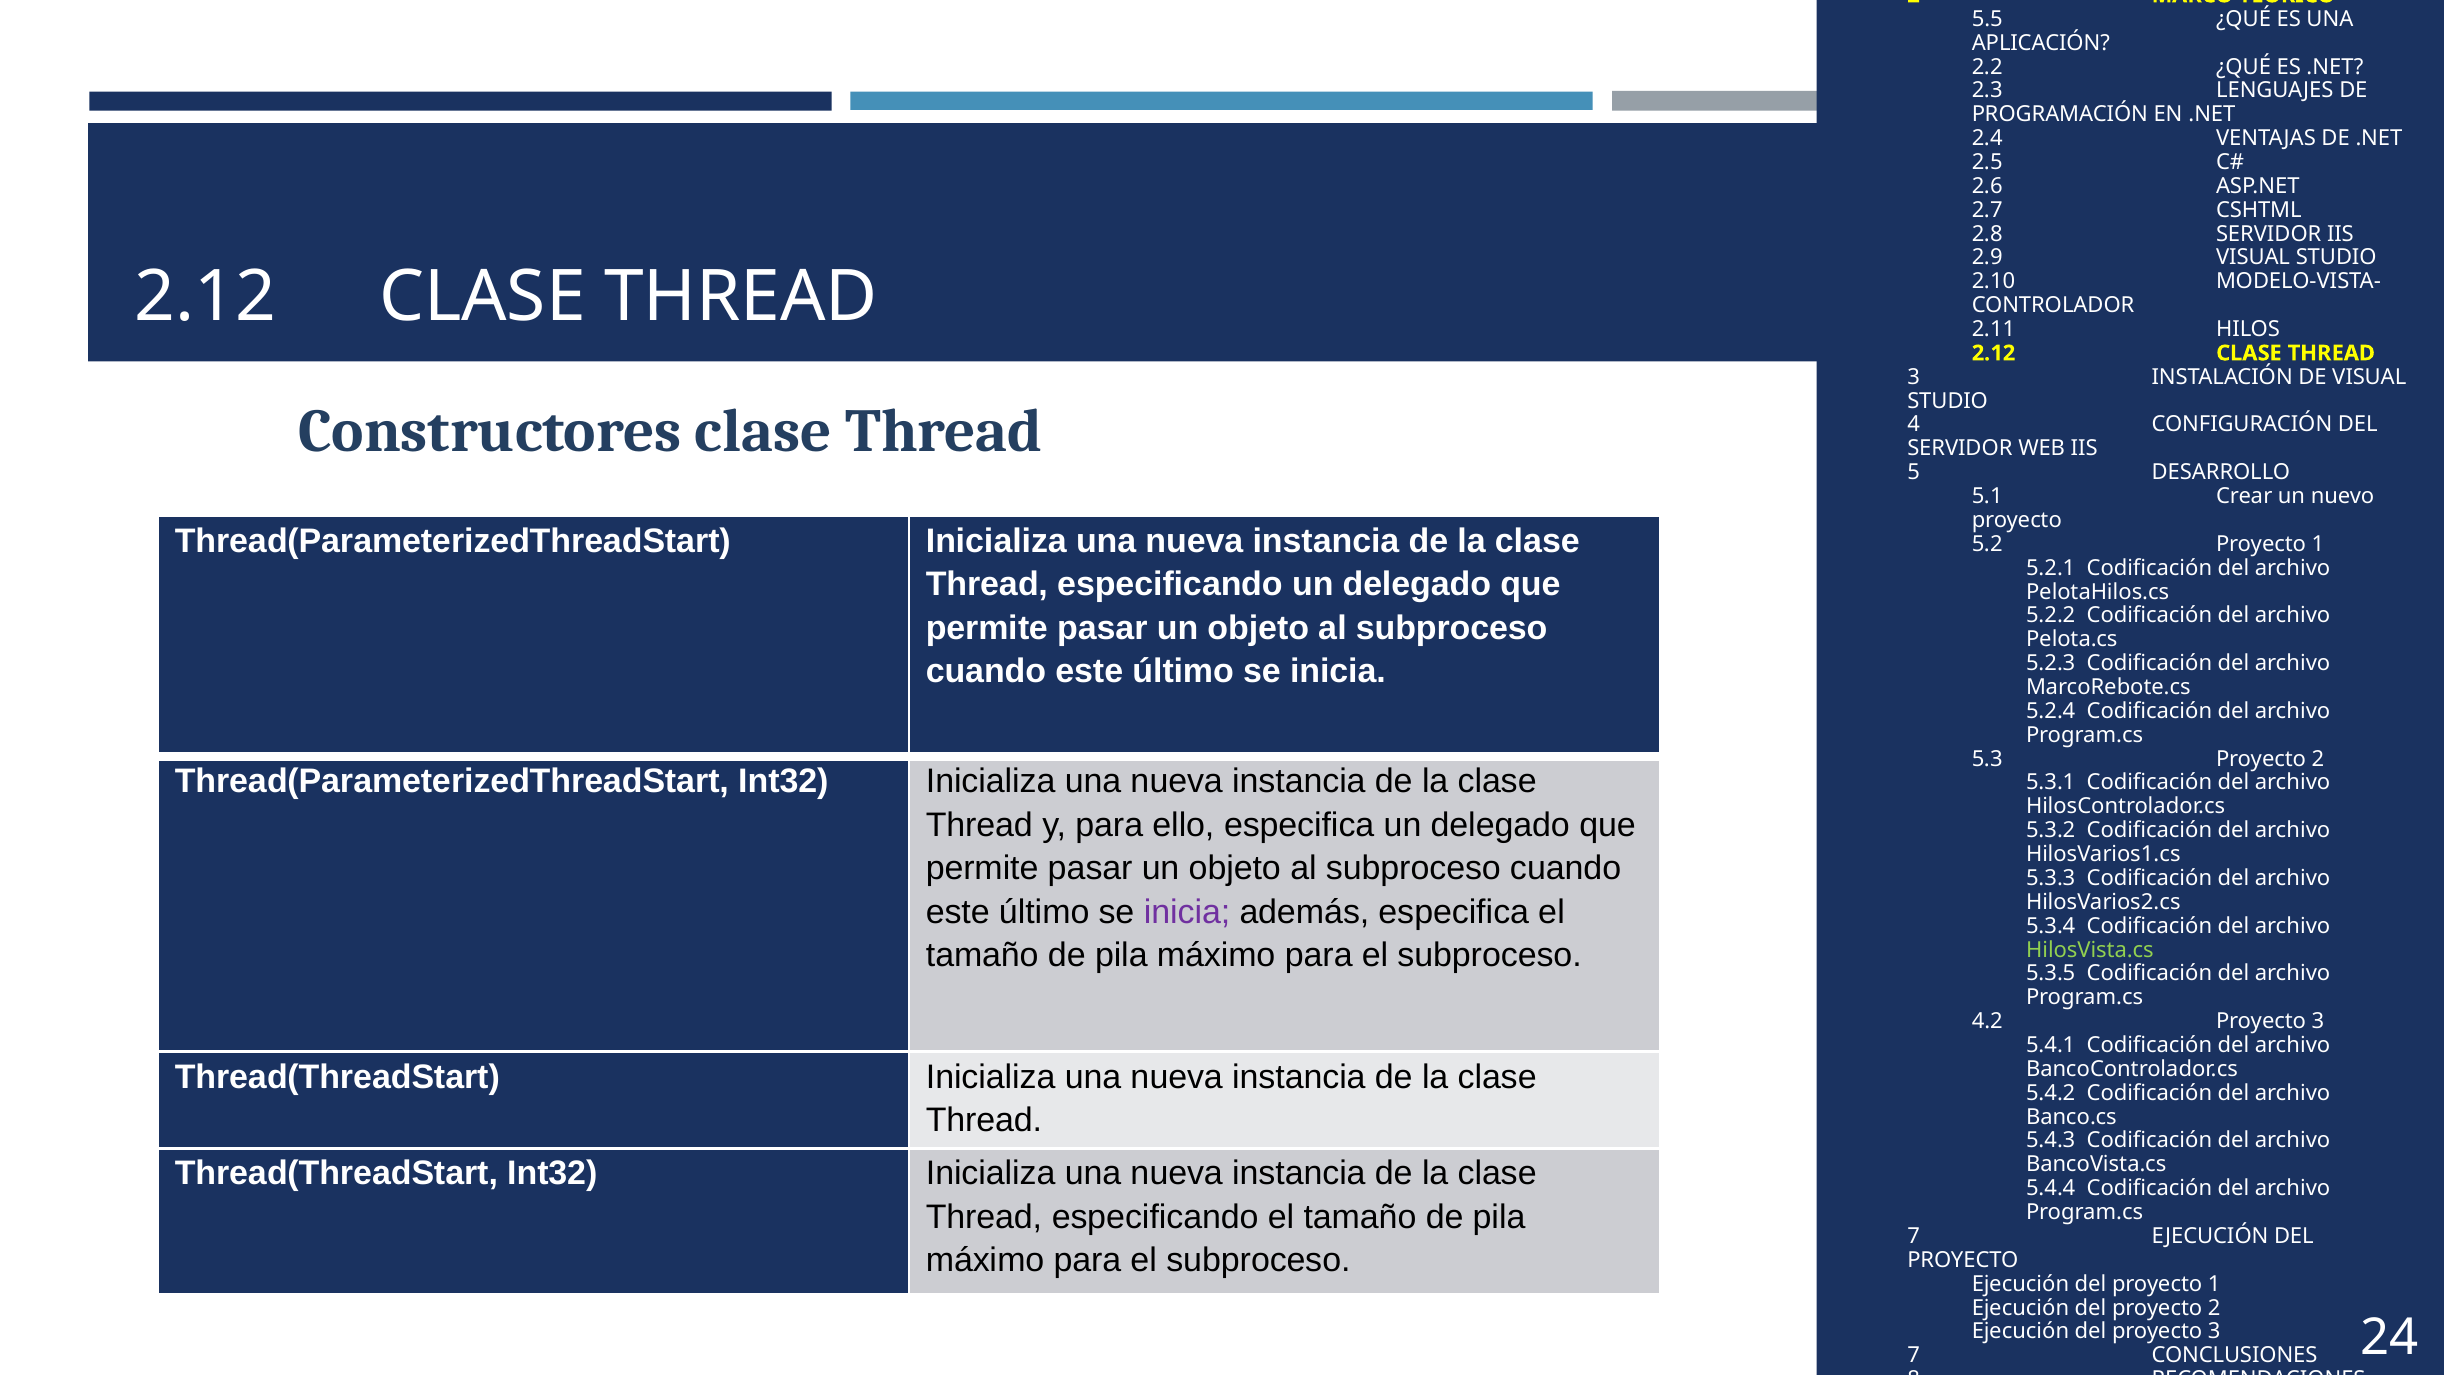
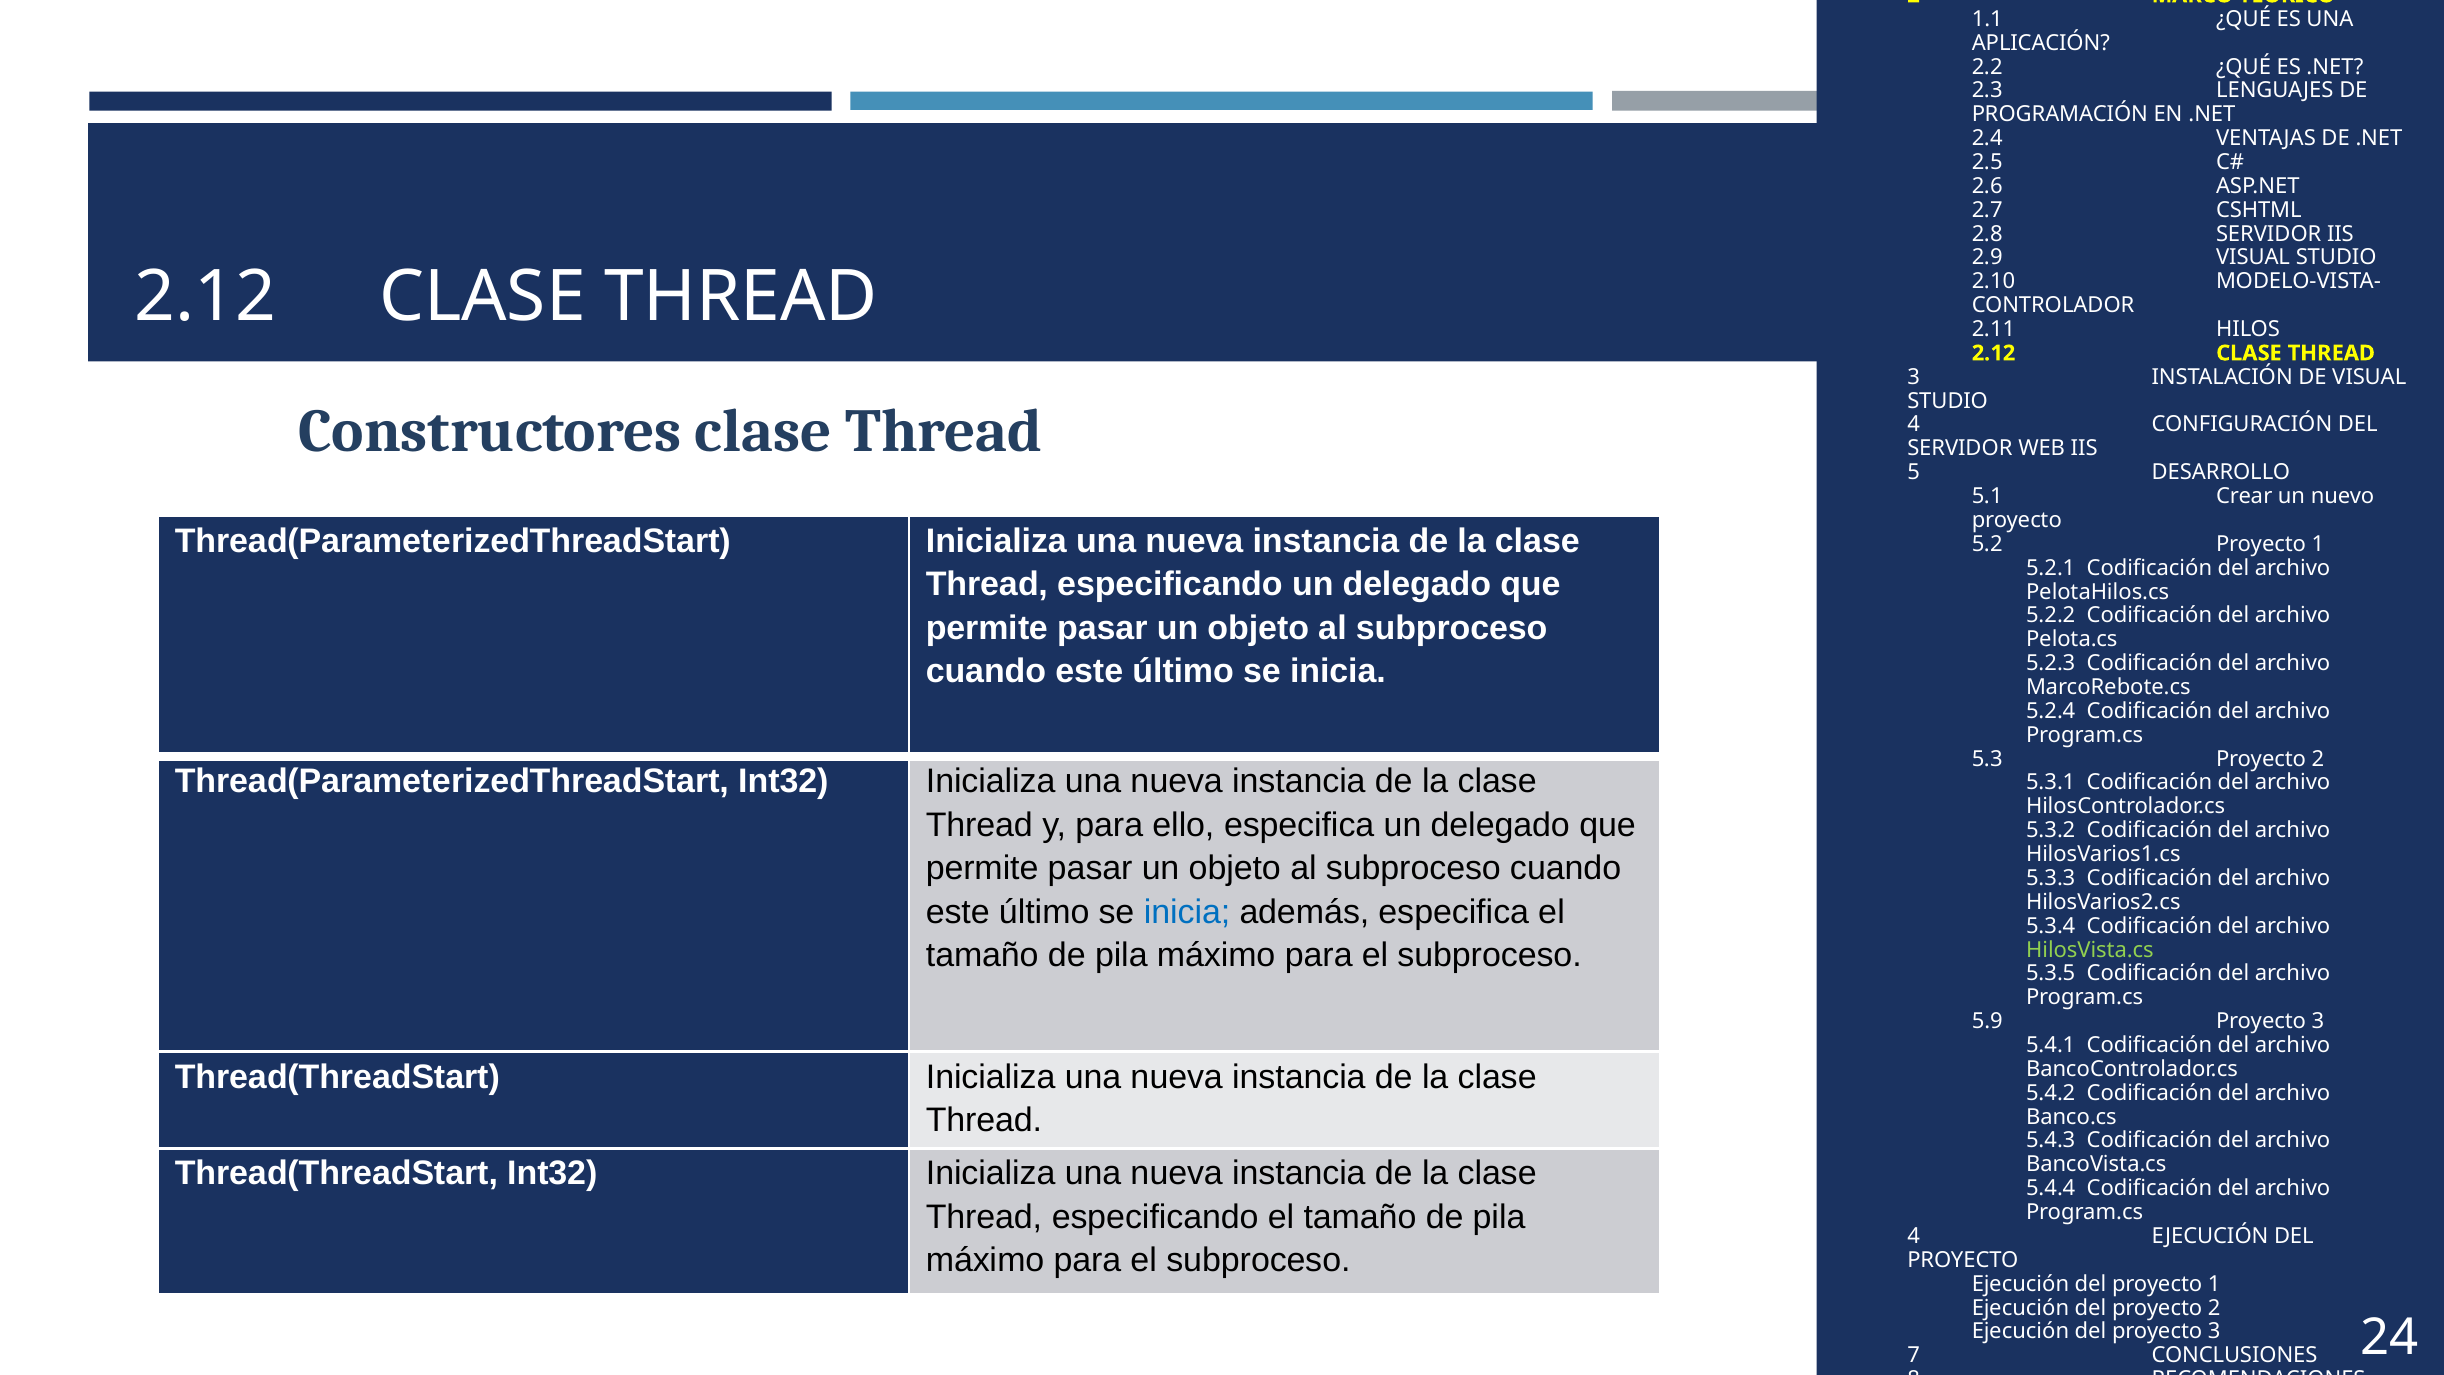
5.5: 5.5 -> 1.1 (1987, 19)
inicia colour: purple -> blue (1187, 912)
4.2: 4.2 -> 5.9 (1987, 1021)
7: 7 -> 4 (1914, 1236)
